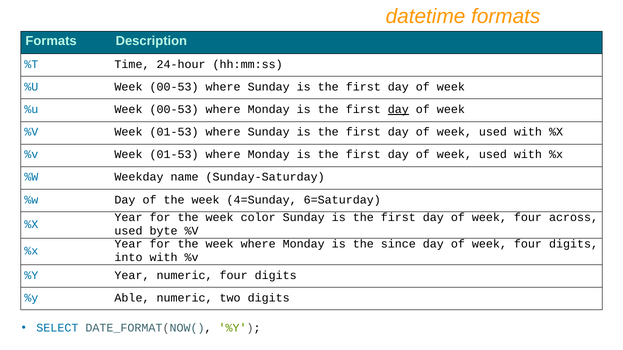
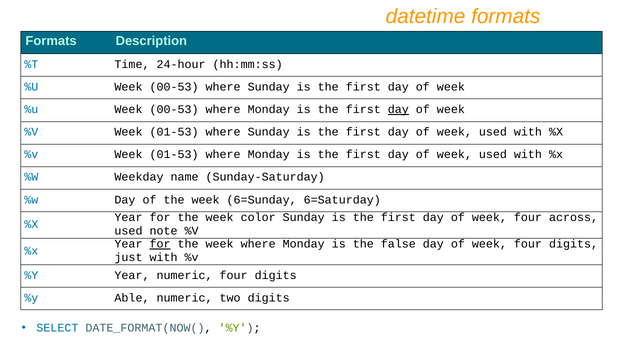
4=Sunday: 4=Sunday -> 6=Sunday (262, 200)
byte: byte -> note (164, 231)
for underline: none -> present (160, 244)
since: since -> false (398, 244)
into: into -> just (128, 258)
